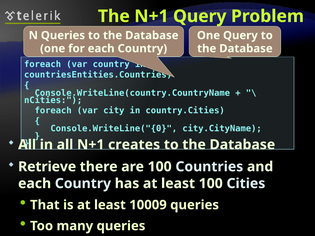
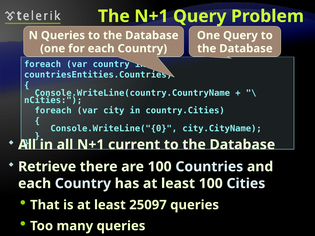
creates: creates -> current (134, 145)
10009: 10009 -> 25097 (148, 205)
